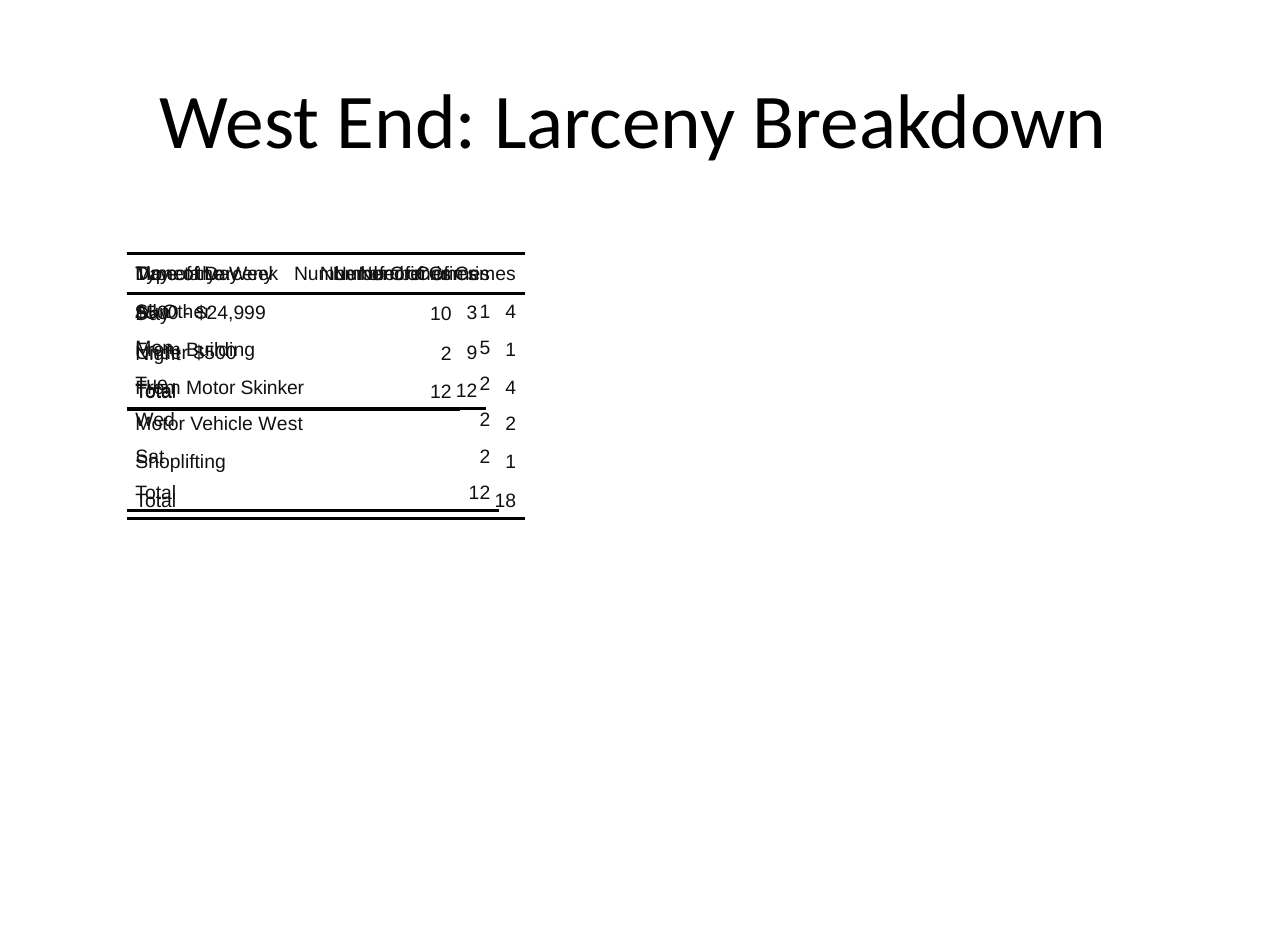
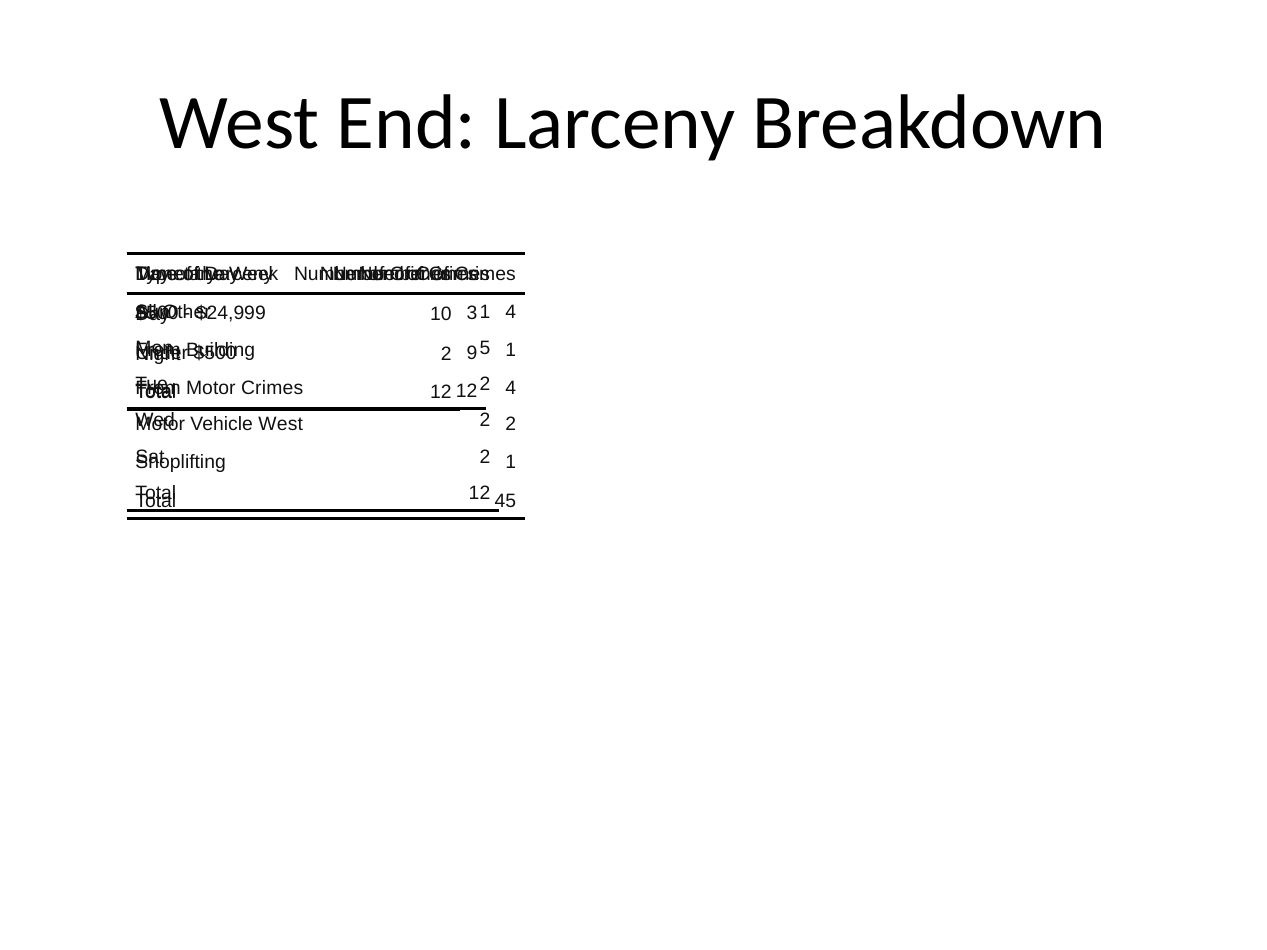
Motor Skinker: Skinker -> Crimes (272, 388)
18: 18 -> 45 (505, 501)
